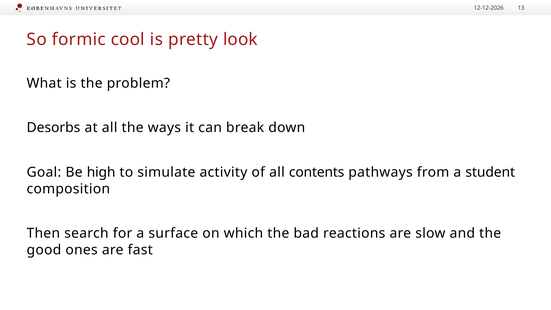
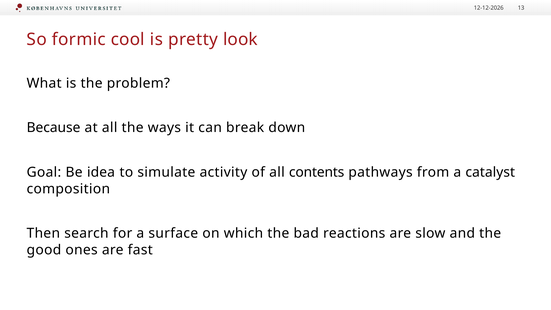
Desorbs: Desorbs -> Because (53, 128)
high: high -> idea (101, 172)
student: student -> catalyst (490, 172)
